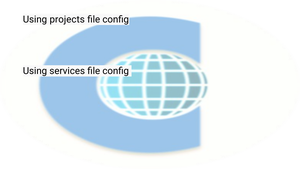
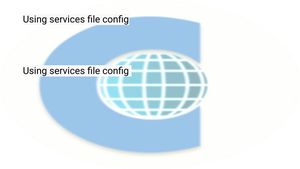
projects: projects -> services (67, 19)
